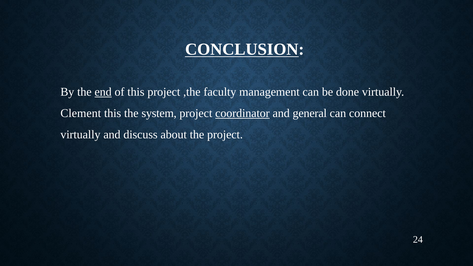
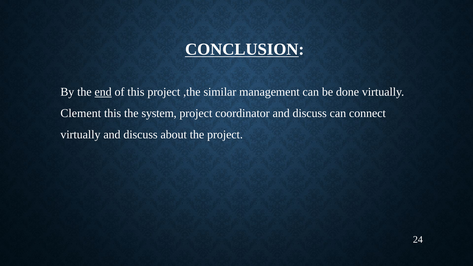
faculty: faculty -> similar (220, 92)
coordinator underline: present -> none (242, 113)
general: general -> discuss (310, 113)
